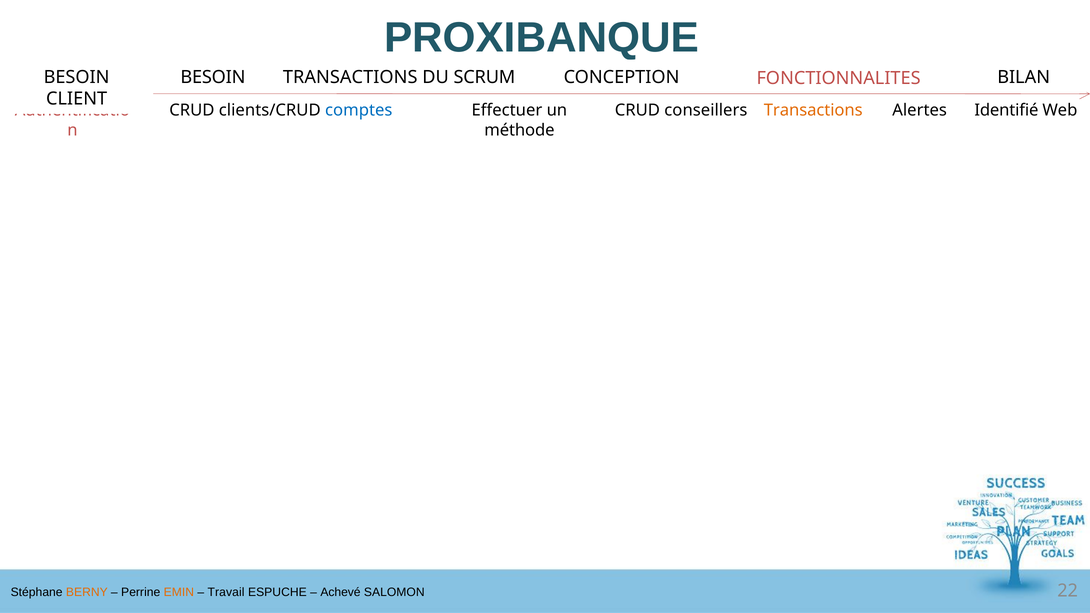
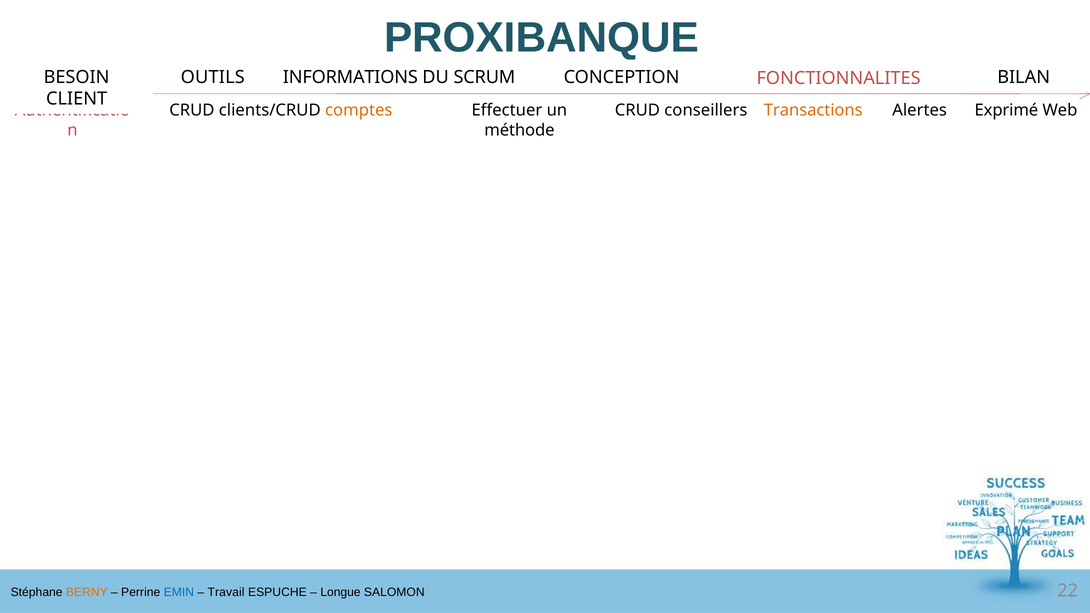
BESOIN: BESOIN -> OUTILS (213, 77)
TRANSACTIONS: TRANSACTIONS -> INFORMATIONS (350, 77)
comptes colour: blue -> orange (359, 110)
Identifié: Identifié -> Exprimé (1006, 110)
EMIN colour: orange -> blue (179, 593)
Achevé: Achevé -> Longue (340, 593)
